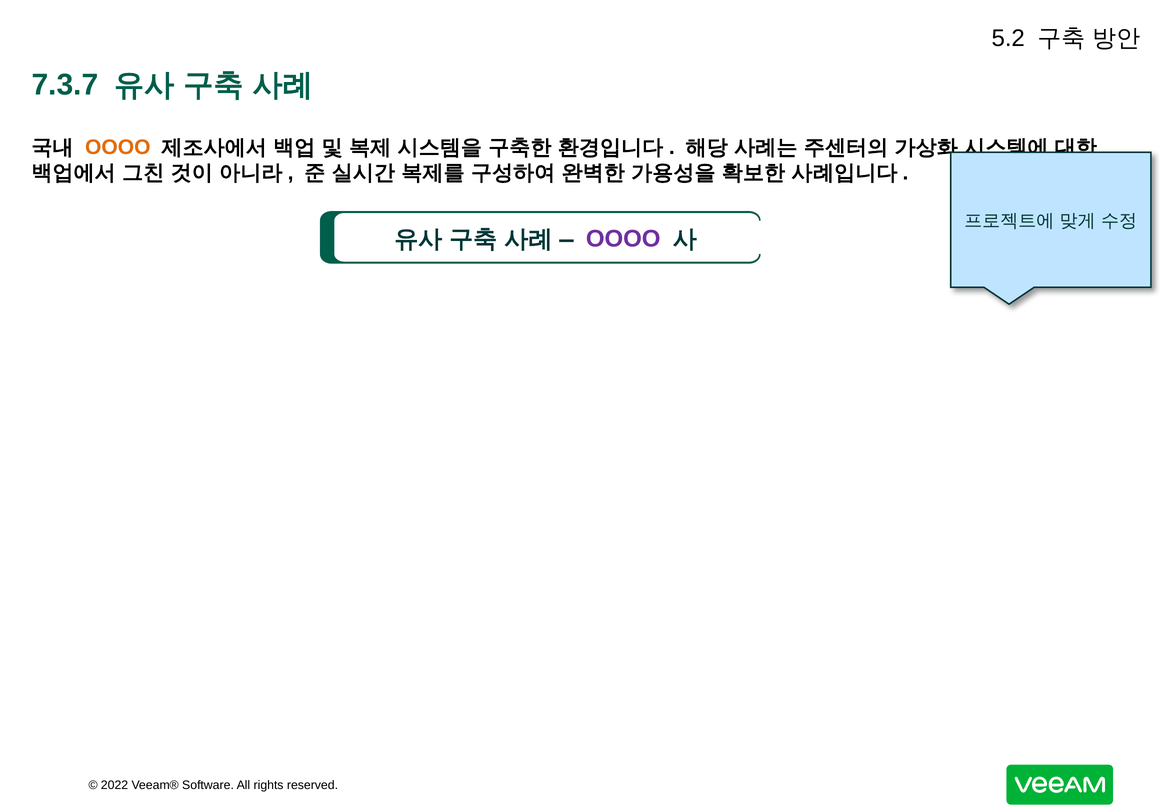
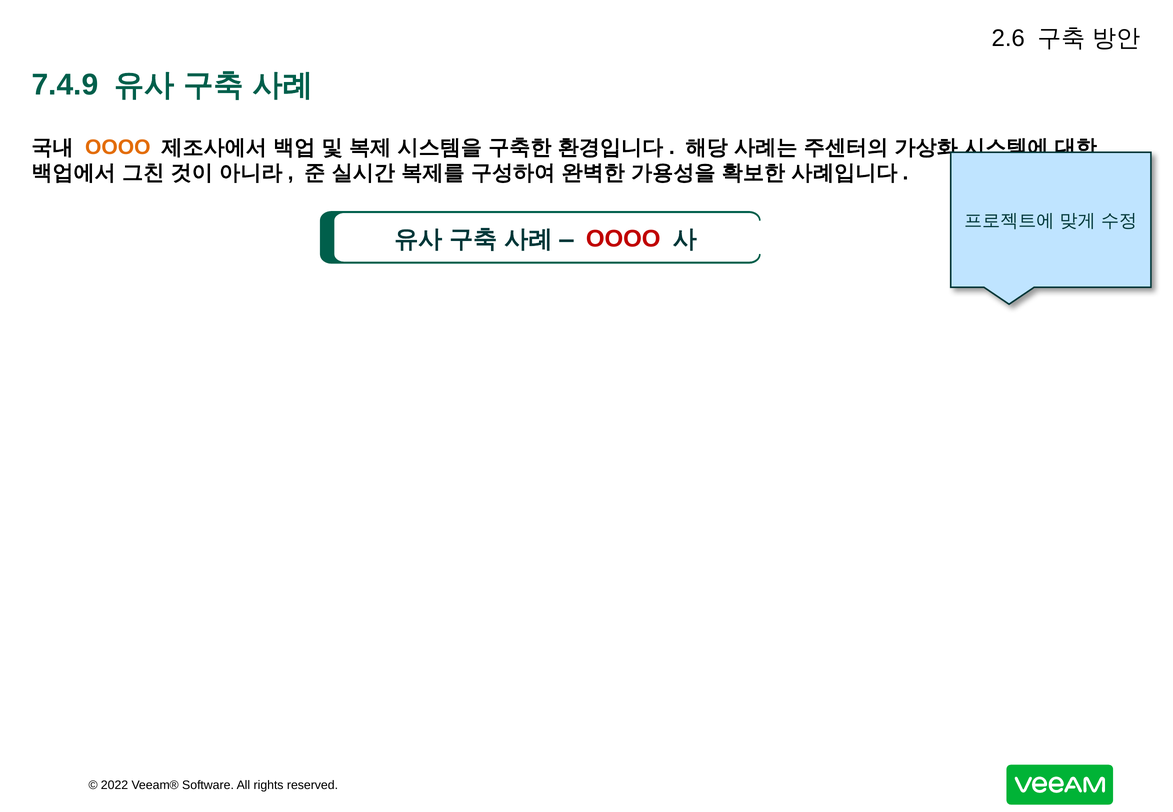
5.2: 5.2 -> 2.6 (1008, 38)
7.3.7: 7.3.7 -> 7.4.9 (65, 85)
OOOO colour: purple -> red (623, 239)
